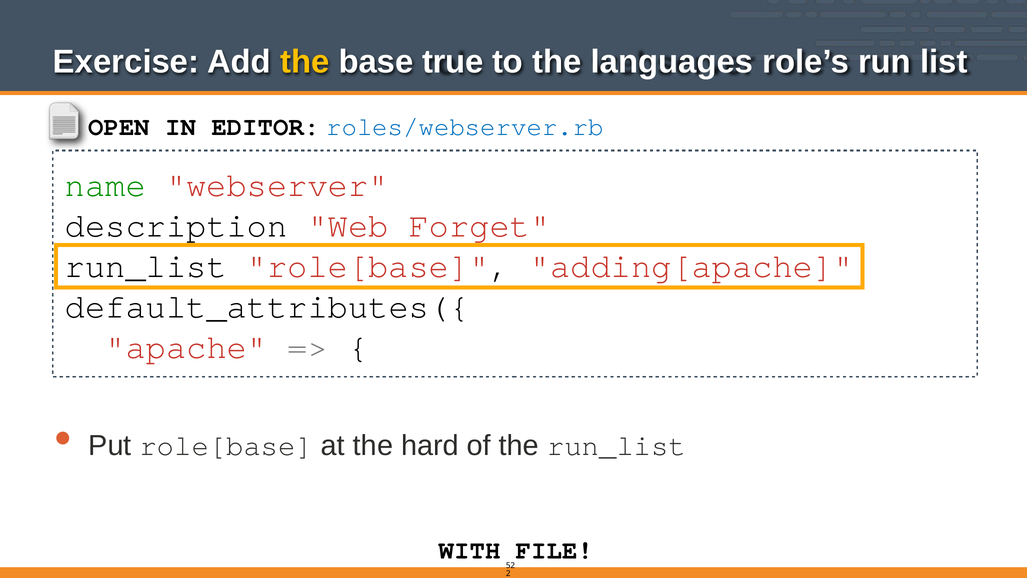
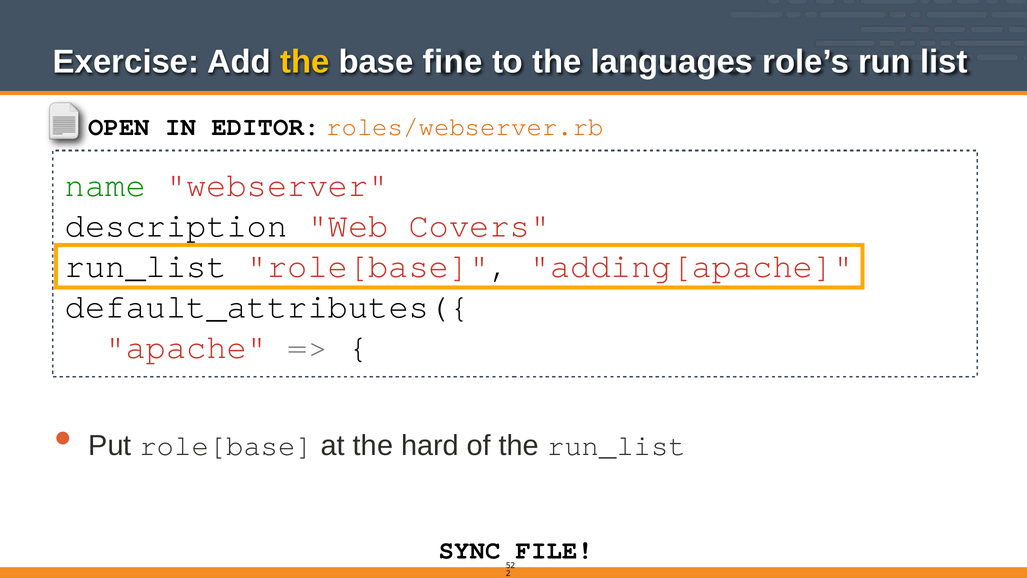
true: true -> fine (453, 62)
roles/webserver.rb colour: blue -> orange (465, 127)
Forget: Forget -> Covers (479, 225)
WITH: WITH -> SYNC (470, 550)
